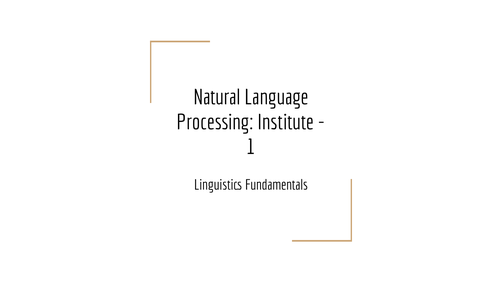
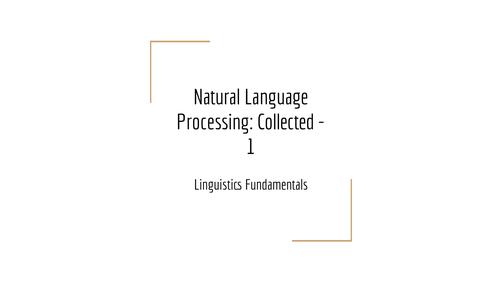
Institute: Institute -> Collected (286, 122)
